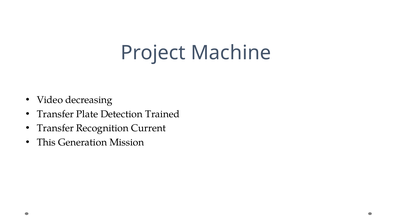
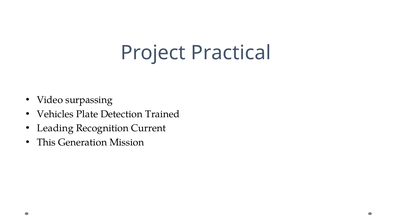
Machine: Machine -> Practical (231, 53)
decreasing: decreasing -> surpassing (89, 100)
Transfer: Transfer -> Vehicles (55, 114)
Transfer: Transfer -> Leading (55, 128)
